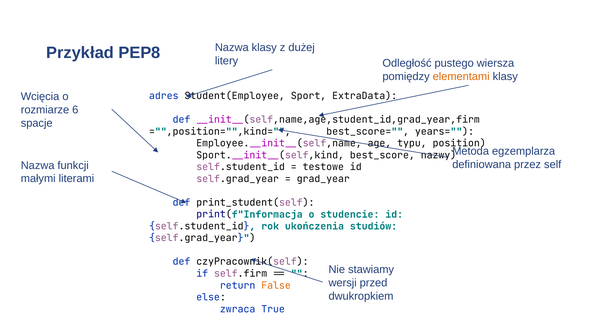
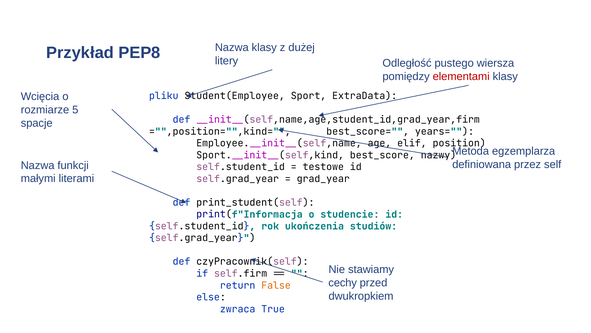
elementami colour: orange -> red (461, 76)
adres: adres -> pliku (164, 96)
6: 6 -> 5 (75, 110)
typu: typu -> elif (412, 143)
wersji: wersji -> cechy (343, 282)
